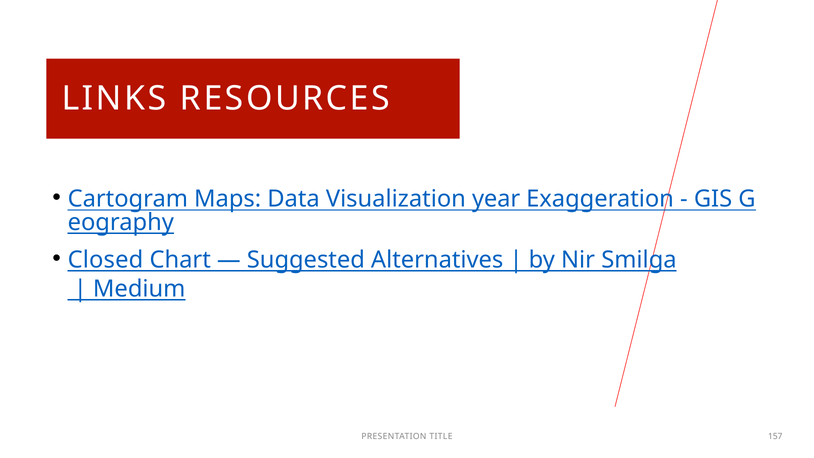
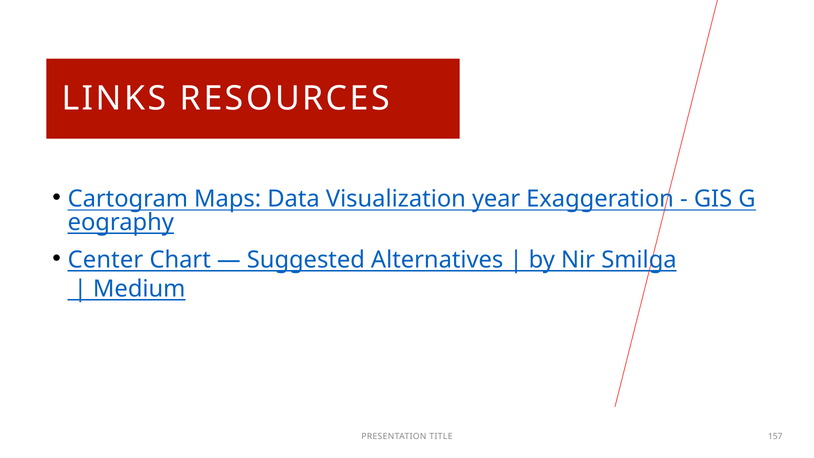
Closed: Closed -> Center (105, 260)
